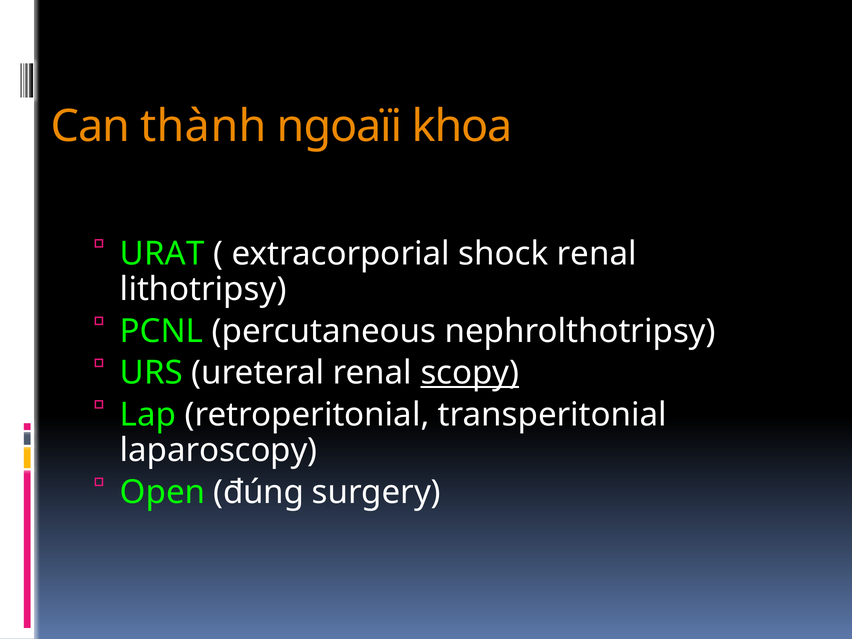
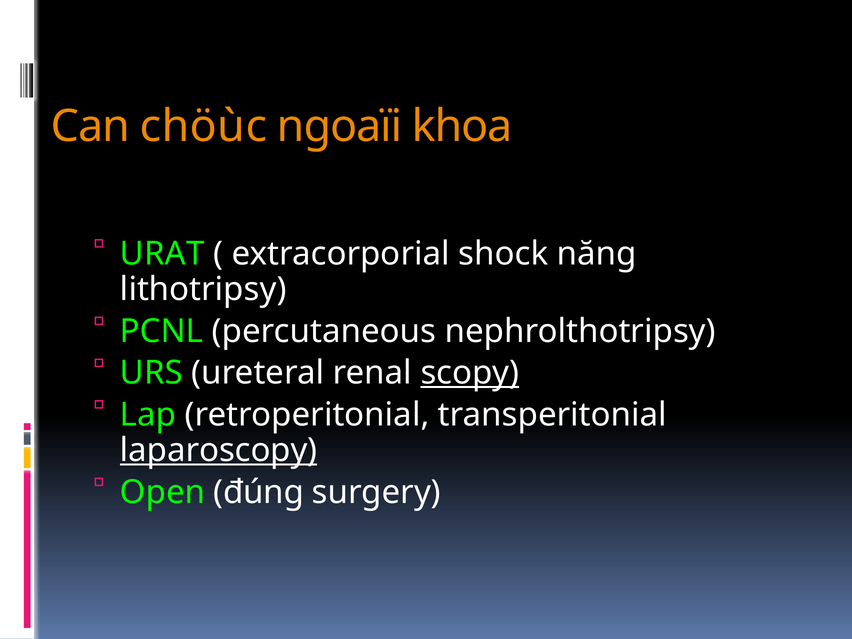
thành: thành -> chöùc (203, 127)
shock renal: renal -> năng (597, 254)
laparoscopy underline: none -> present (219, 450)
